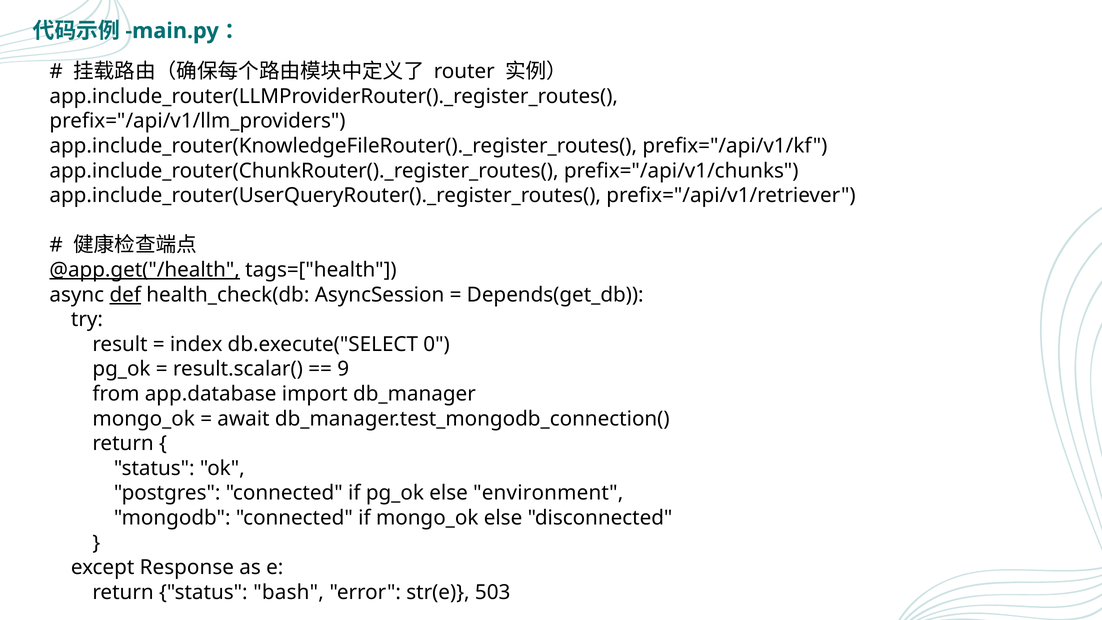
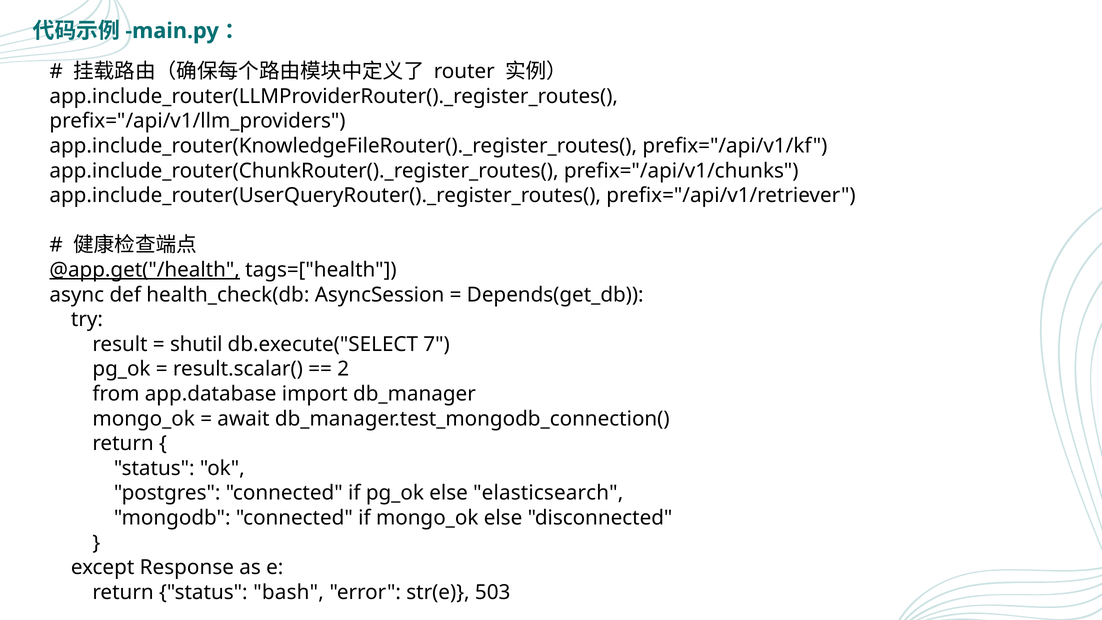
def underline: present -> none (125, 295)
index: index -> shutil (196, 344)
0: 0 -> 7 (437, 344)
9: 9 -> 2 (343, 369)
environment: environment -> elasticsearch (548, 493)
